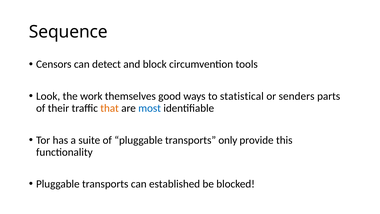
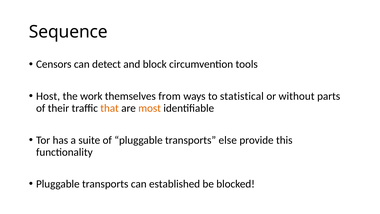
Look: Look -> Host (48, 96)
good: good -> from (170, 96)
senders: senders -> without (297, 96)
most colour: blue -> orange (150, 108)
only: only -> else (228, 140)
